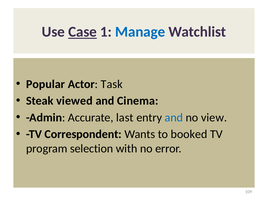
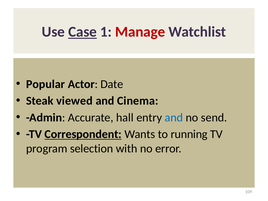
Manage colour: blue -> red (140, 32)
Task: Task -> Date (112, 84)
last: last -> hall (125, 117)
view: view -> send (214, 117)
Correspondent underline: none -> present (83, 134)
booked: booked -> running (189, 134)
